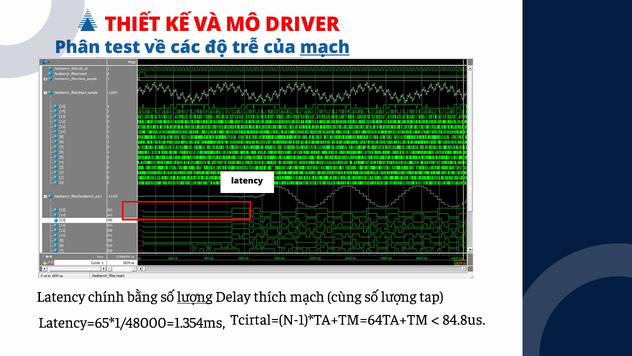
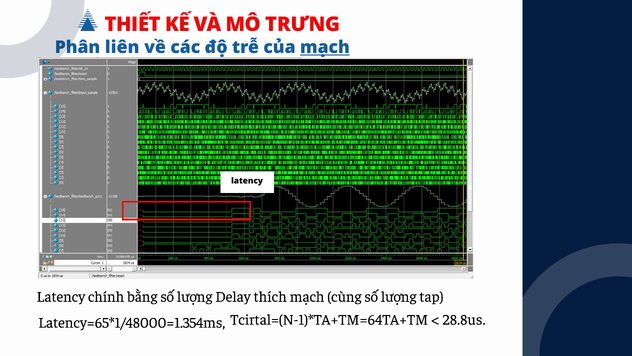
DRIVER: DRIVER -> TRƯNG (303, 25)
test: test -> liên (122, 48)
lượng underline: present -> none (195, 296)
84.8us: 84.8us -> 28.8us (464, 319)
